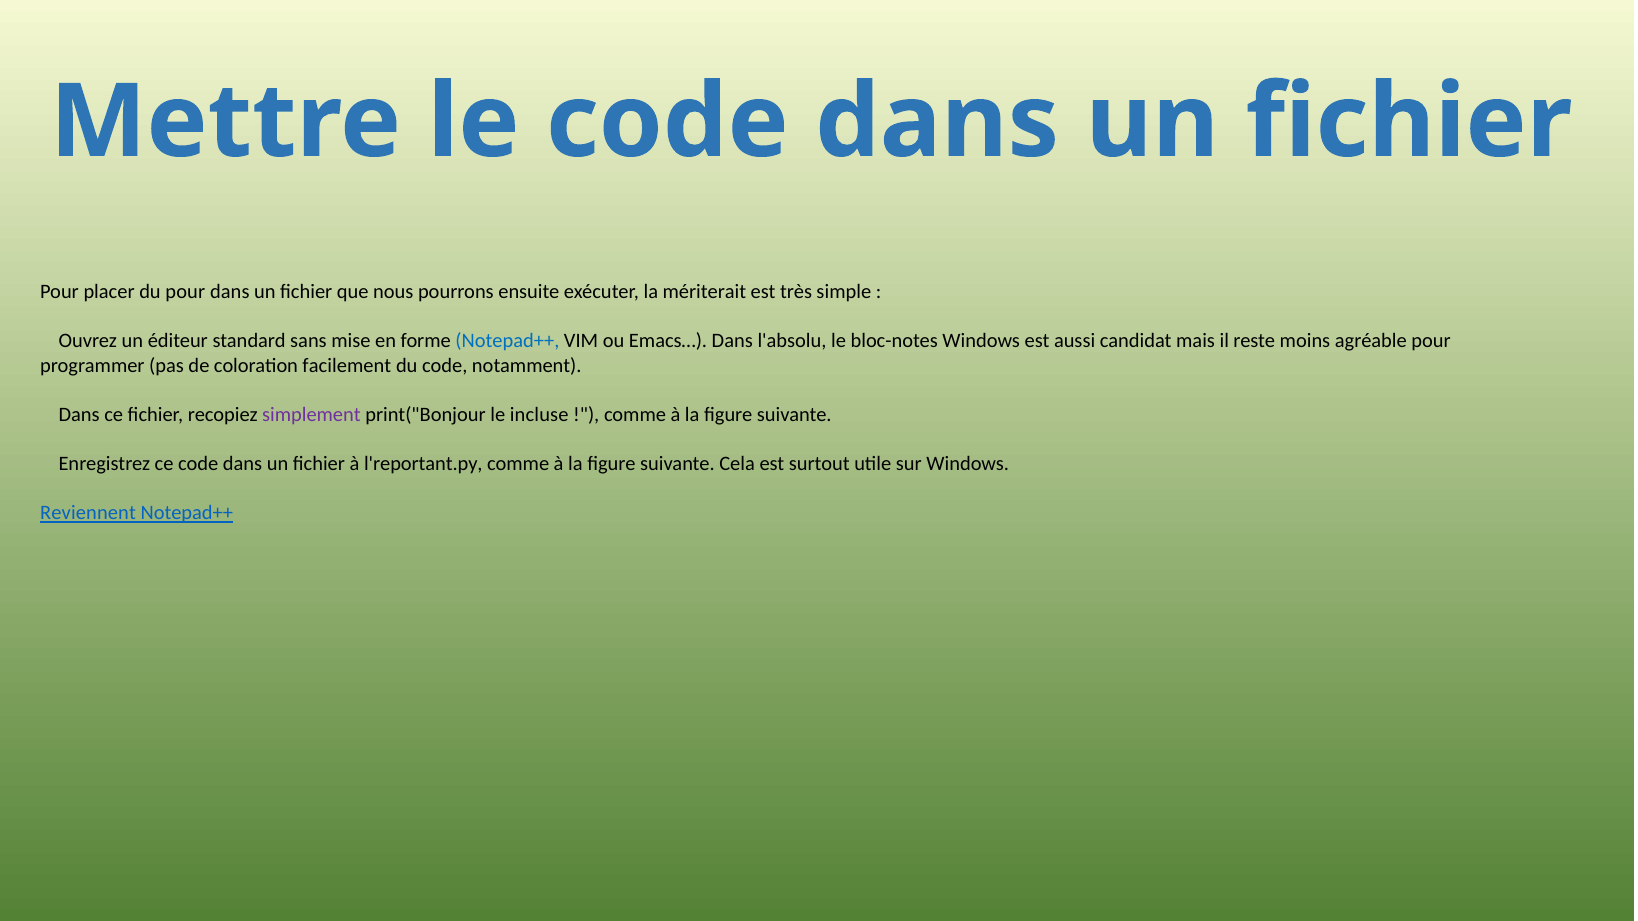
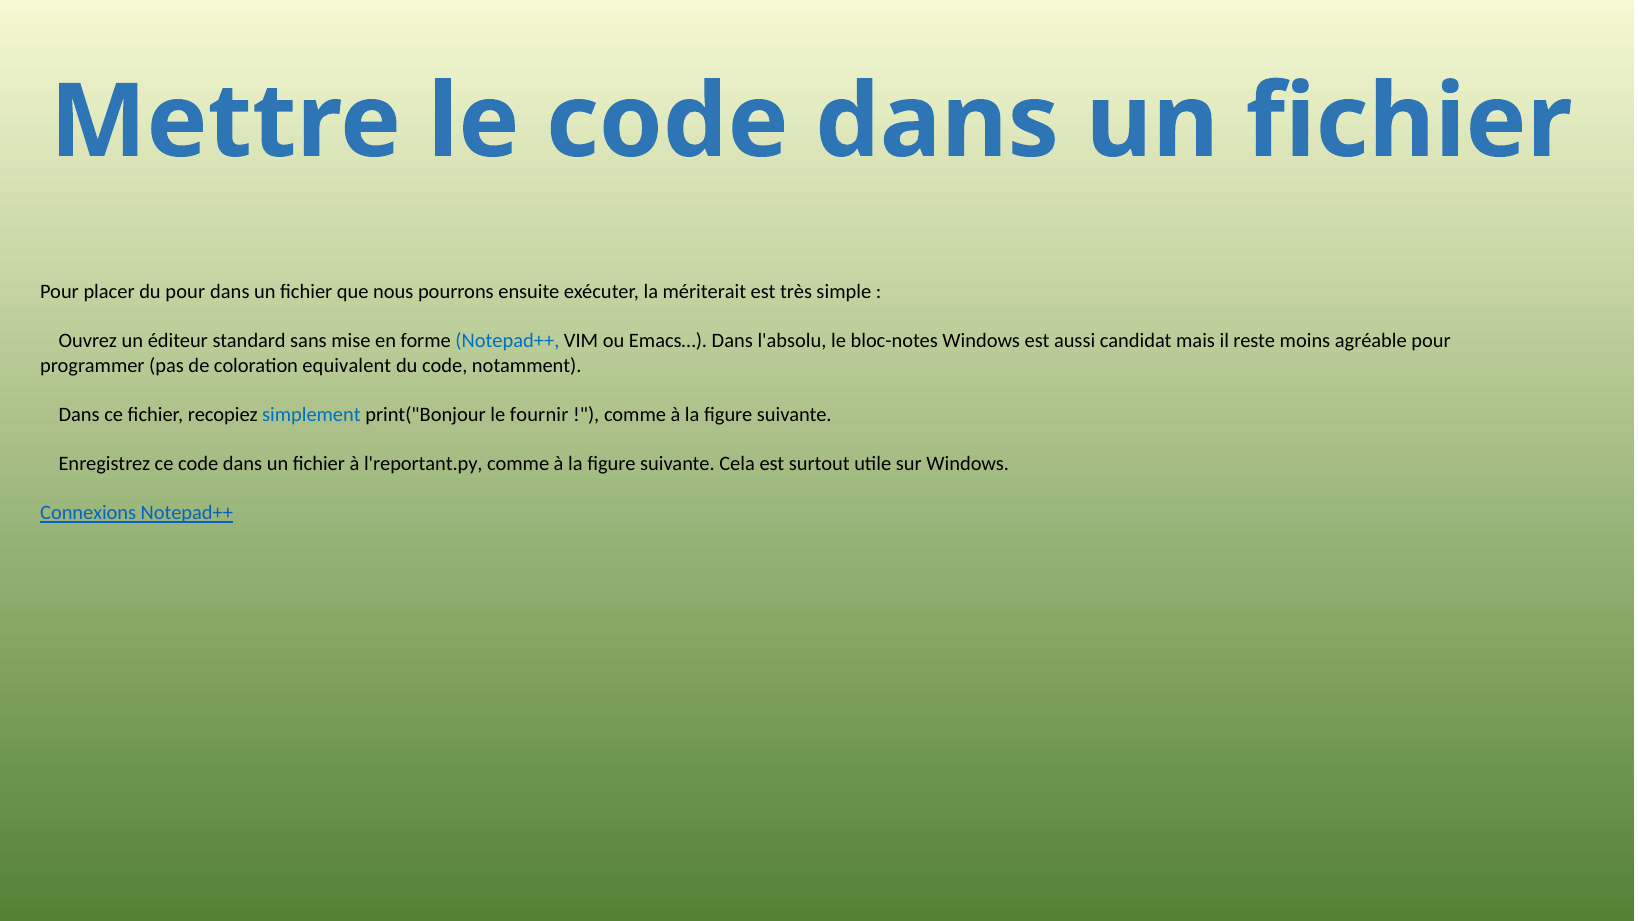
facilement: facilement -> equivalent (347, 366)
simplement colour: purple -> blue (311, 415)
incluse: incluse -> fournir (539, 415)
Reviennent: Reviennent -> Connexions (88, 513)
